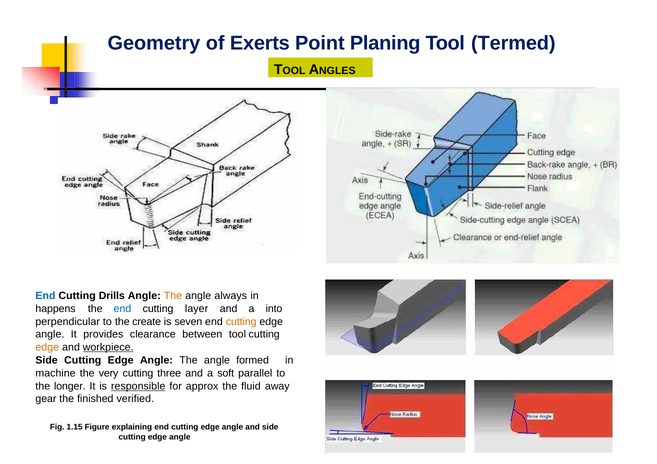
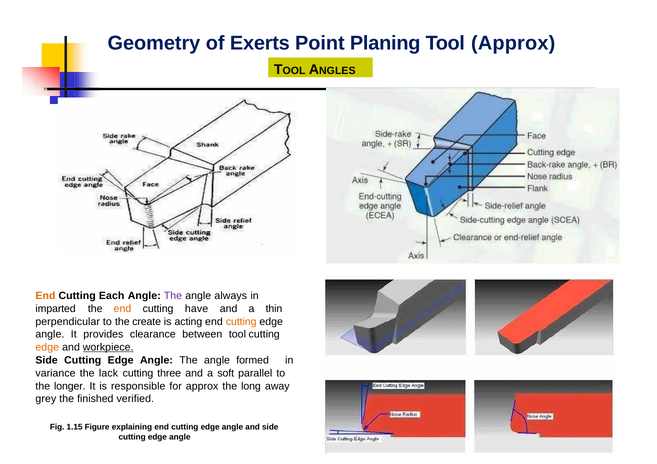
Tool Termed: Termed -> Approx (513, 43)
End colour: blue -> orange (45, 296)
Drills: Drills -> Each (112, 296)
The colour: orange -> purple (173, 296)
happens: happens -> imparted (56, 309)
end colour: blue -> orange (122, 309)
layer: layer -> have (197, 309)
into: into -> thin (274, 309)
seven: seven -> acting (188, 322)
machine: machine -> variance (56, 373)
very: very -> lack (108, 373)
responsible underline: present -> none (138, 386)
fluid: fluid -> long (251, 386)
gear: gear -> grey (46, 399)
